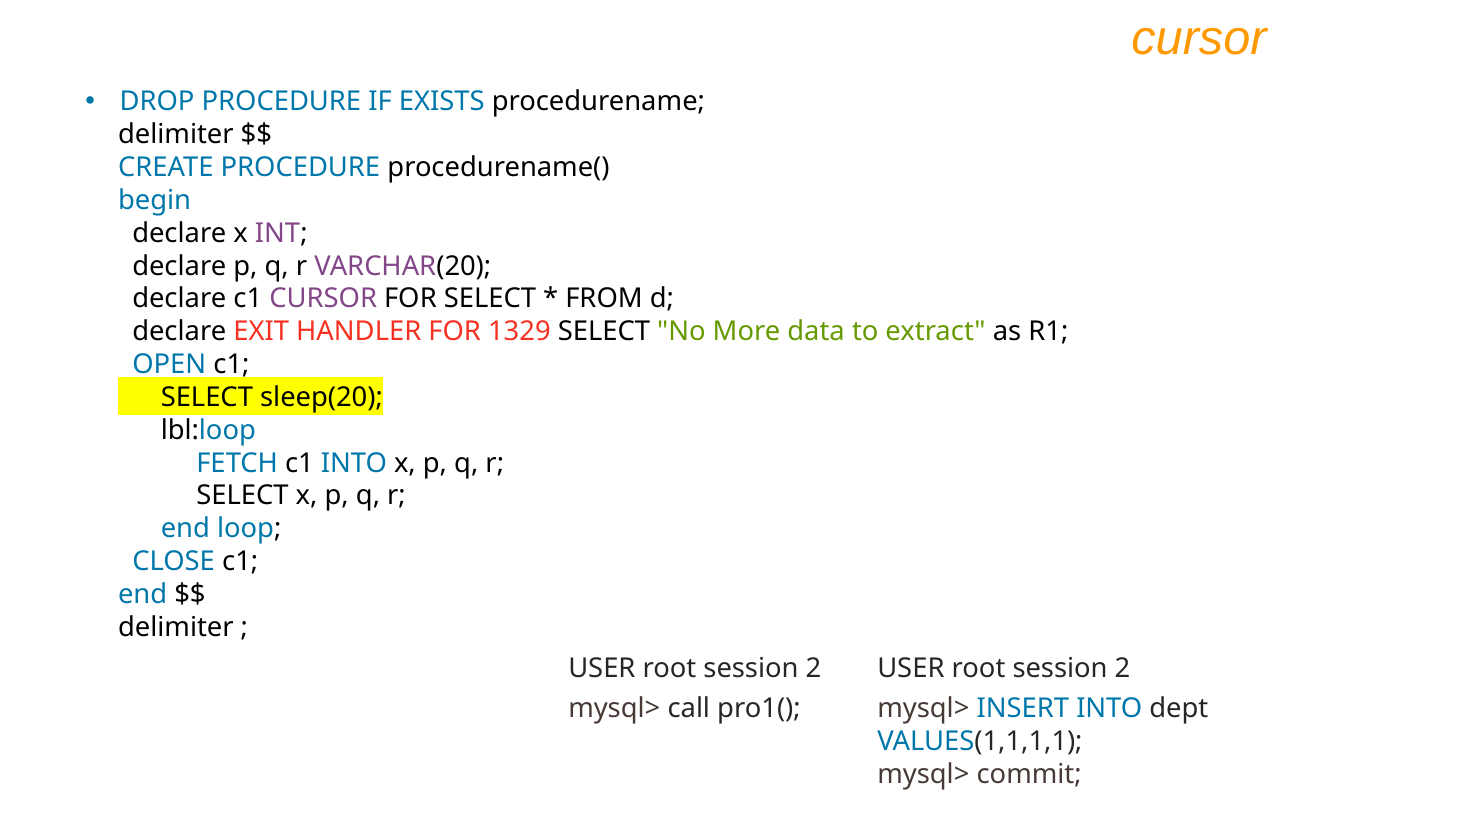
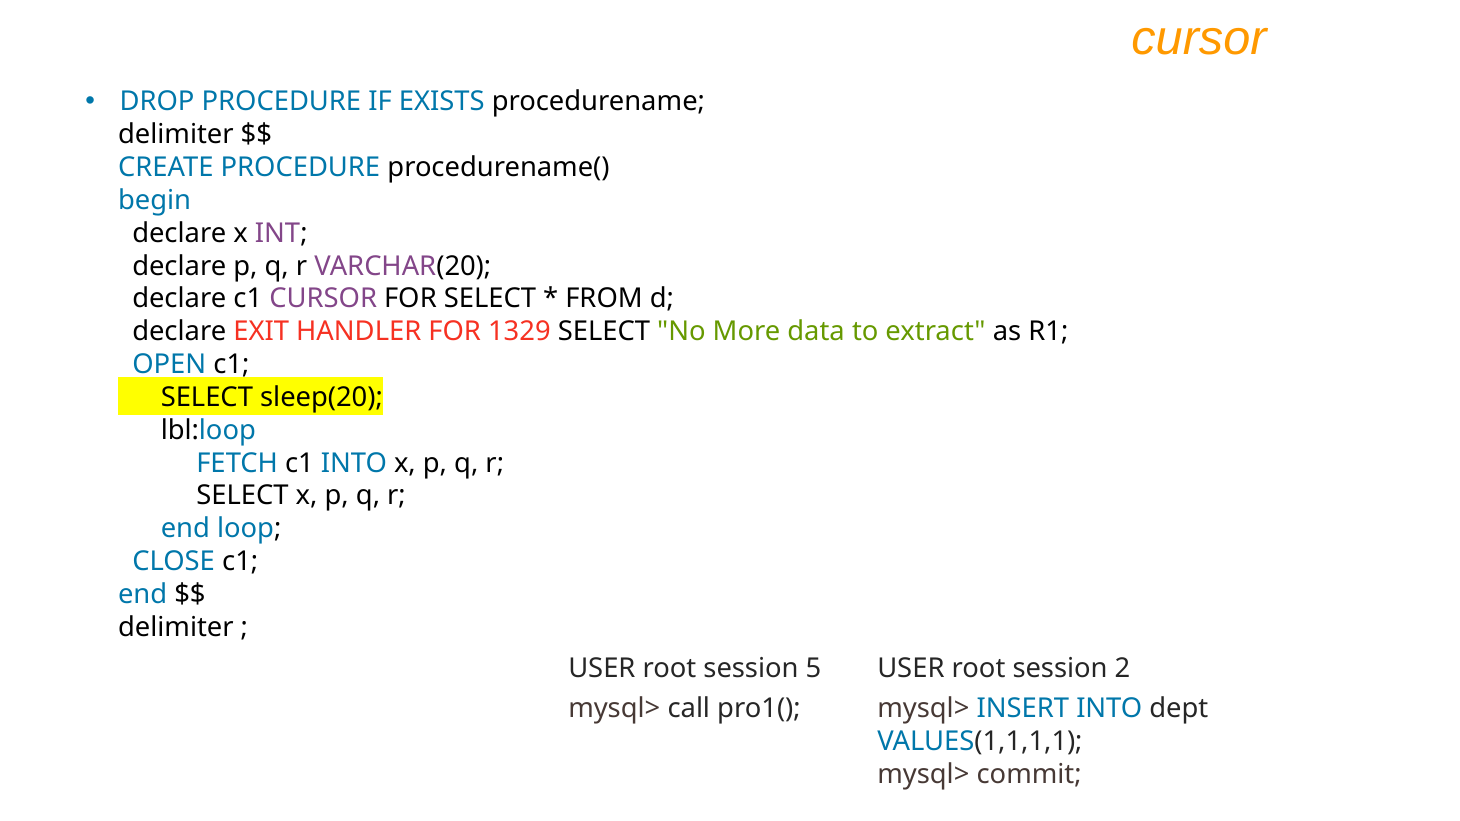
2: 2 -> 5 (814, 669)
